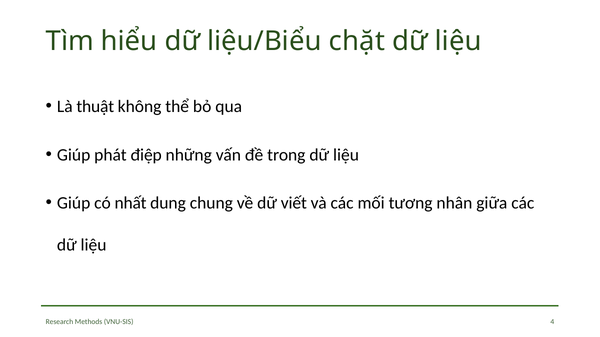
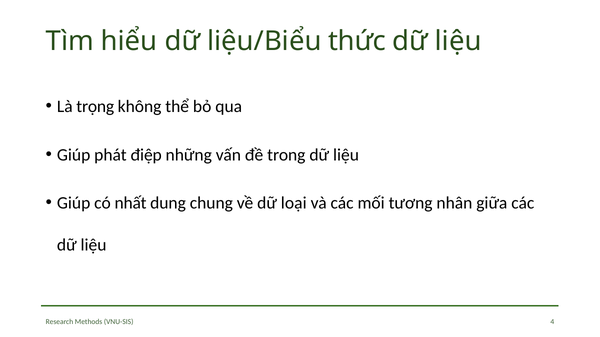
chặt: chặt -> thức (357, 41)
thuật: thuật -> trọng (95, 107)
viết: viết -> loại (294, 203)
